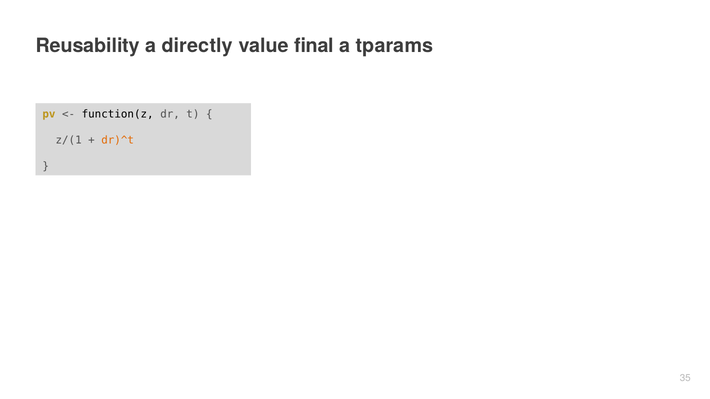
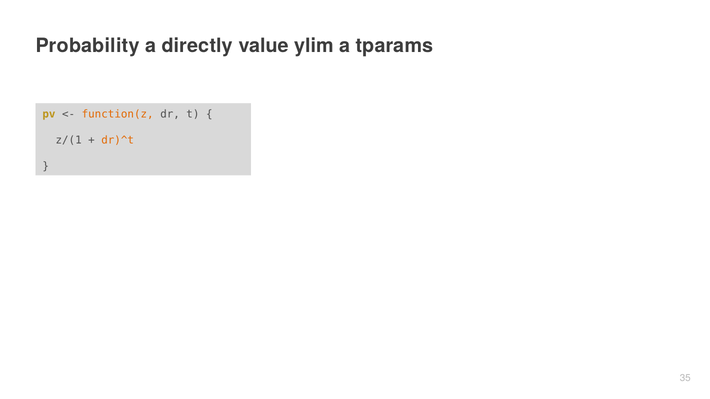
Reusability: Reusability -> Probability (88, 46)
final: final -> ylim (314, 46)
function(z colour: black -> orange (118, 114)
